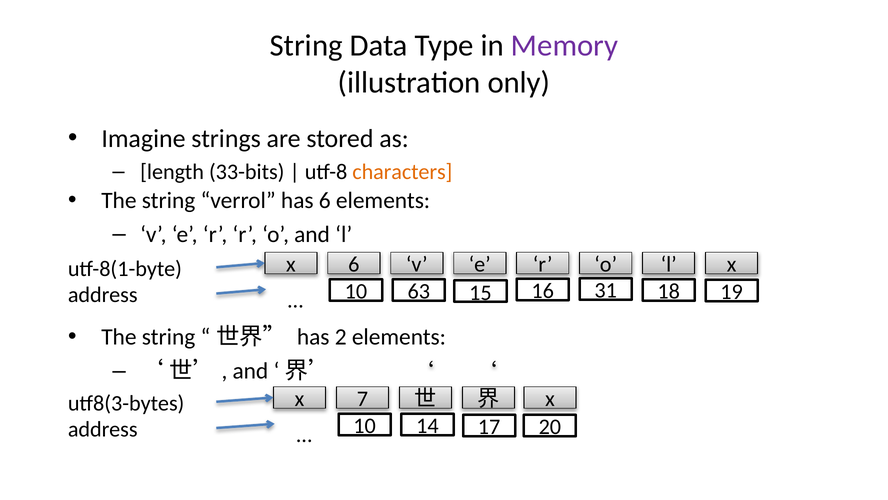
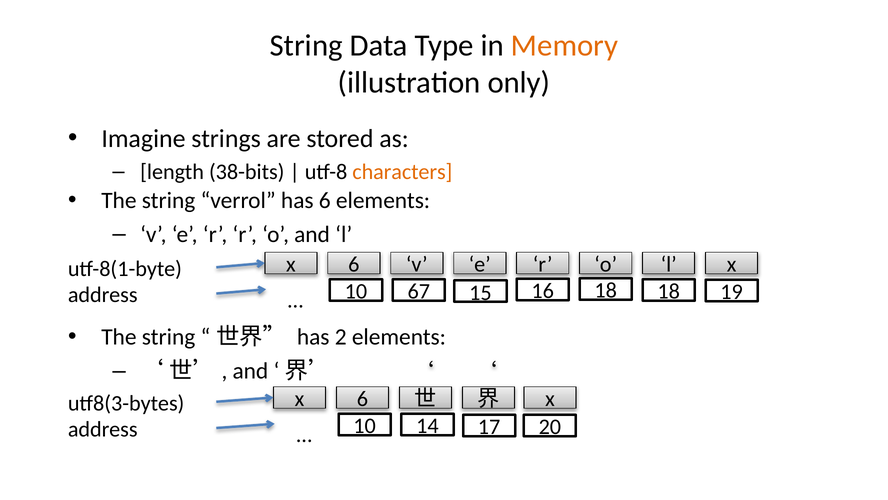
Memory colour: purple -> orange (564, 45)
33-bits: 33-bits -> 38-bits (247, 172)
63: 63 -> 67 (419, 291)
16 31: 31 -> 18 (606, 290)
7: 7 -> 6 (362, 399)
